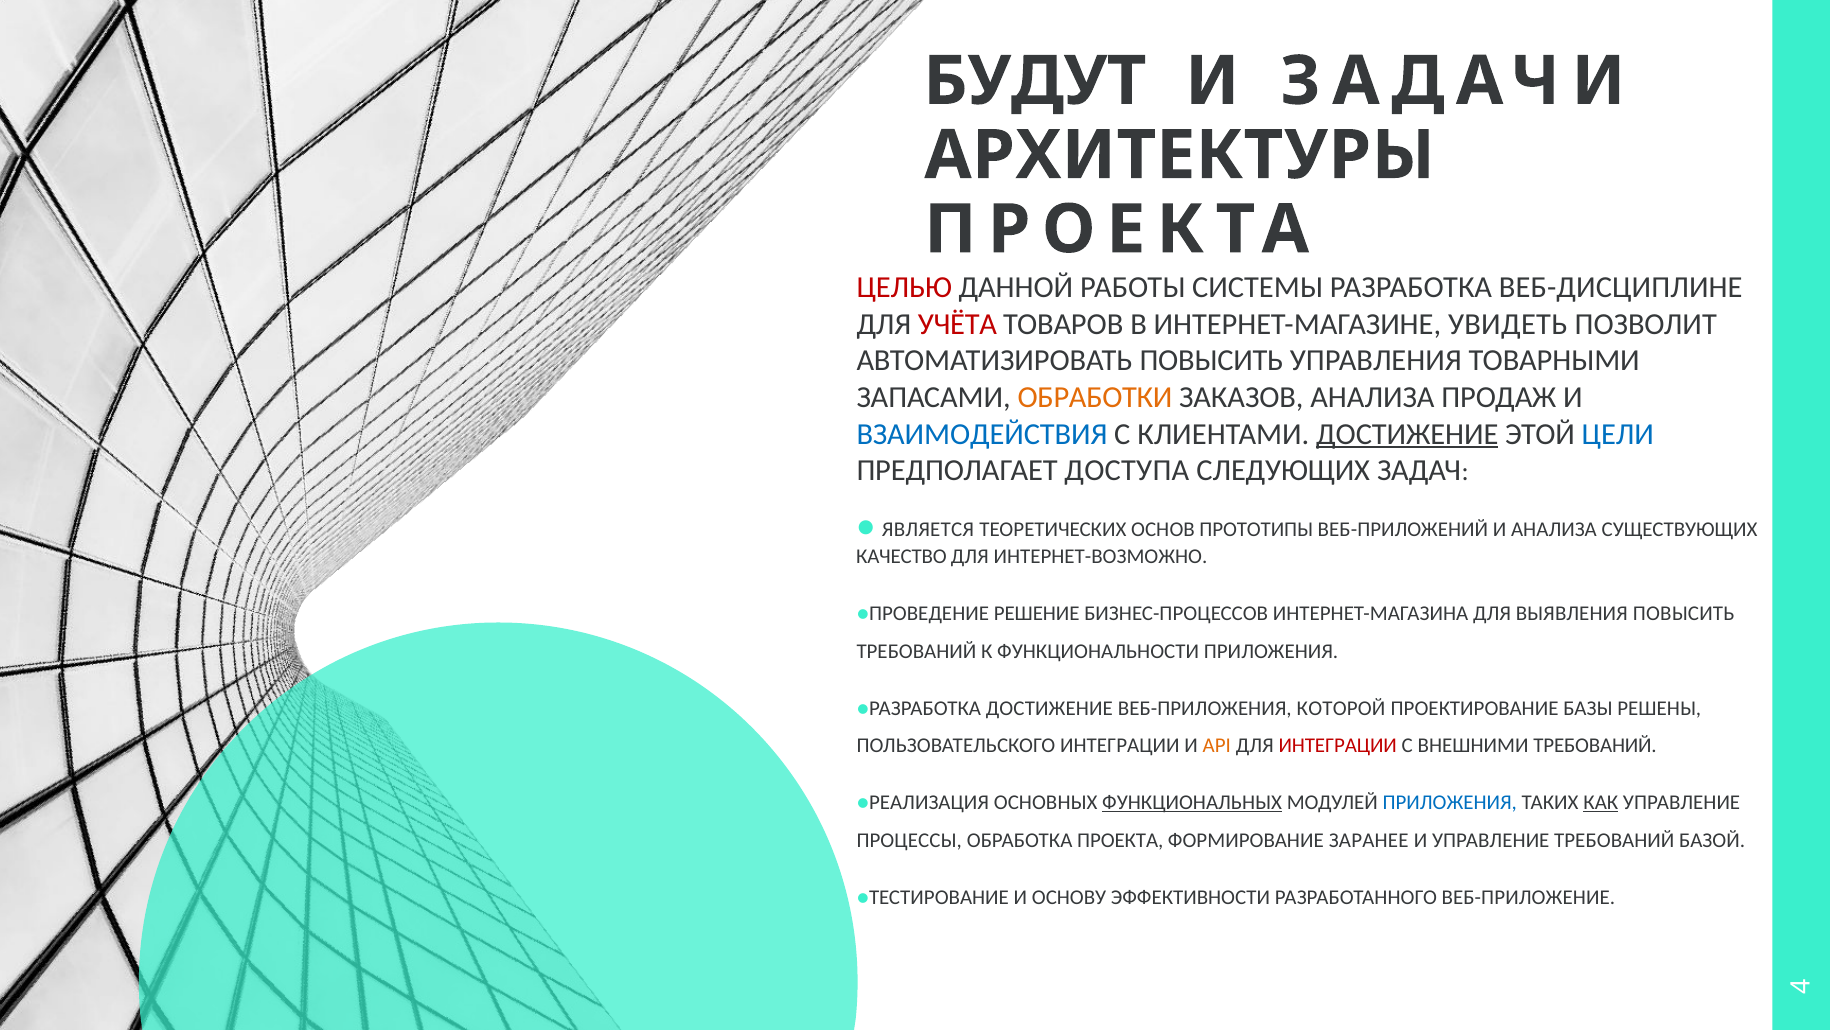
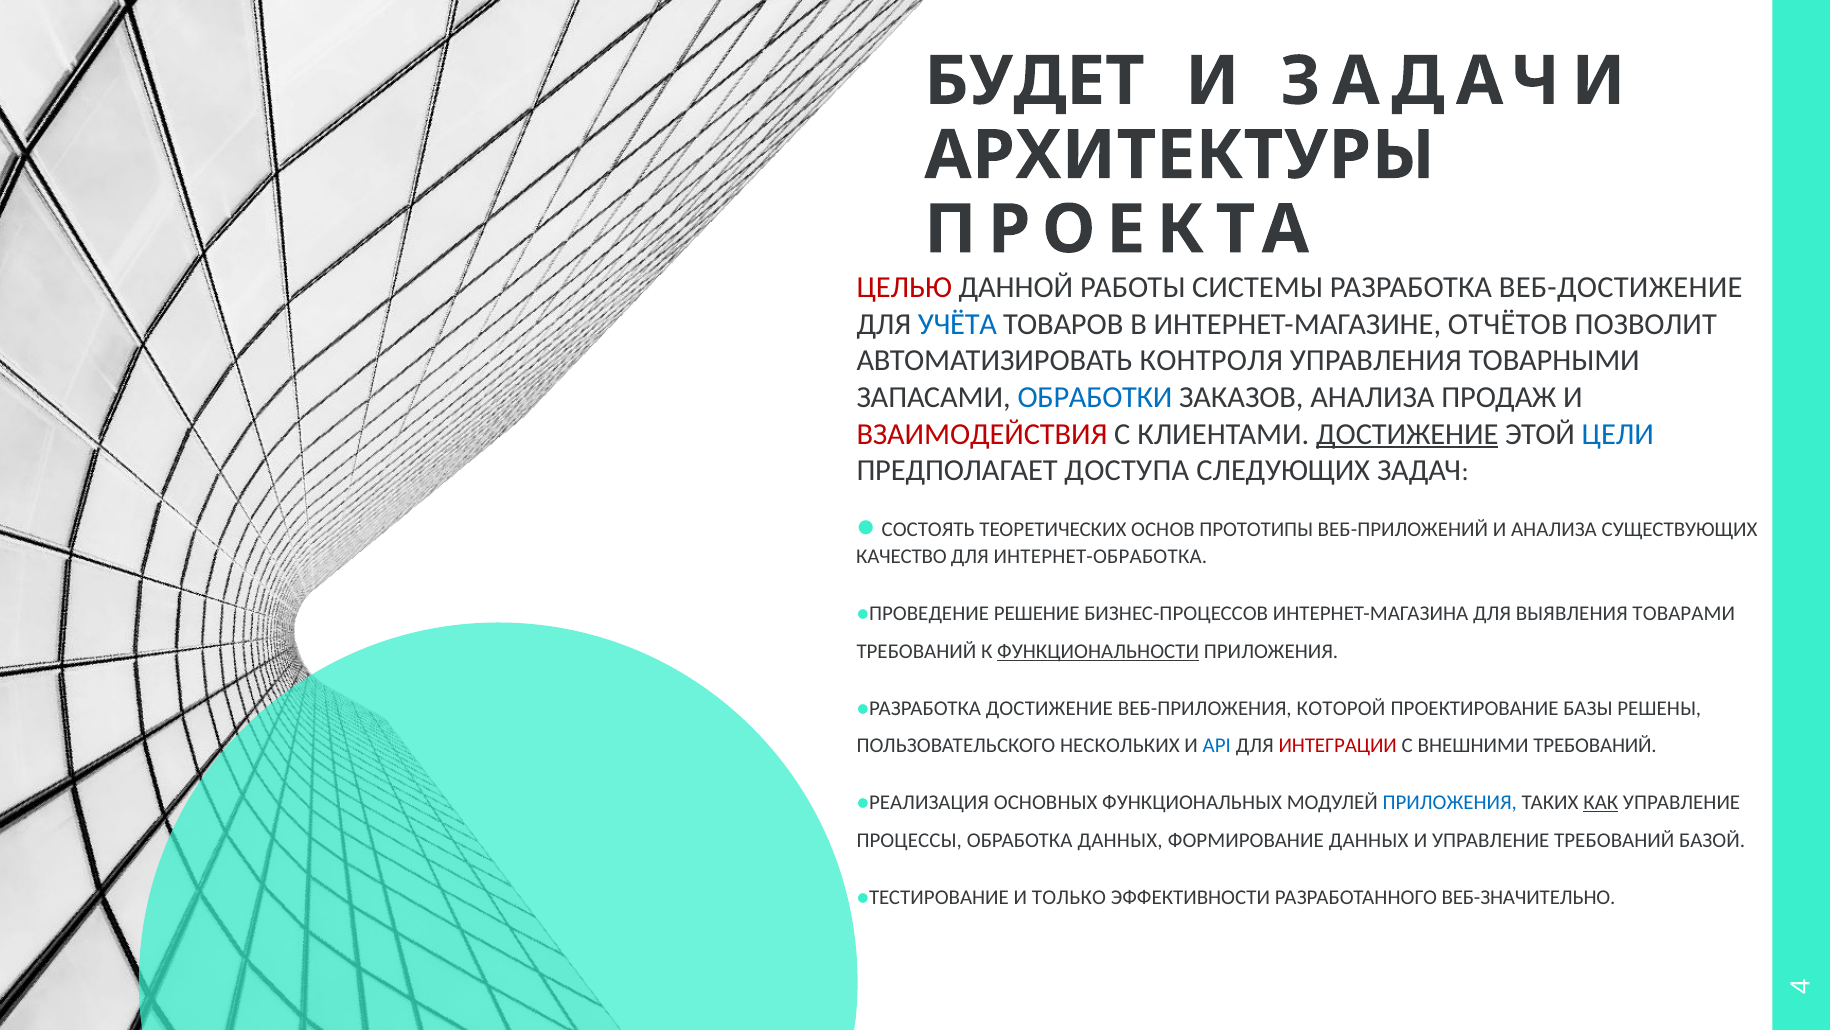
БУДУТ: БУДУТ -> БУДЕТ (1034, 81)
ВЕБ-ДИСЦИПЛИНЕ: ВЕБ-ДИСЦИПЛИНЕ -> ВЕБ-ДОСТИЖЕНИЕ (1621, 287)
УЧЁТА colour: red -> blue (957, 324)
УВИДЕТЬ: УВИДЕТЬ -> ОТЧЁТОВ (1508, 324)
АВТОМАТИЗИРОВАТЬ ПОВЫСИТЬ: ПОВЫСИТЬ -> КОНТРОЛЯ (1211, 361)
ОБРАБОТКИ colour: orange -> blue (1095, 397)
ВЗАИМОДЕЙСТВИЯ colour: blue -> red (982, 434)
ЯВЛЯЕТСЯ: ЯВЛЯЕТСЯ -> СОСТОЯТЬ (928, 529)
ИНТЕРНЕТ-ВОЗМОЖНО: ИНТЕРНЕТ-ВОЗМОЖНО -> ИНТЕРНЕТ-ОБРАБОТКА (1100, 556)
ВЫЯВЛЕНИЯ ПОВЫСИТЬ: ПОВЫСИТЬ -> ТОВАРАМИ (1684, 613)
ФУНКЦИОНАЛЬНОСТИ underline: none -> present (1098, 651)
ПОЛЬЗОВАТЕЛЬСКОГО ИНТЕГРАЦИИ: ИНТЕГРАЦИИ -> НЕСКОЛЬКИХ (1120, 745)
API colour: orange -> blue (1217, 745)
ФУНКЦИОНАЛЬНЫХ underline: present -> none (1192, 802)
ОБРАБОТКА ПРОЕКТА: ПРОЕКТА -> ДАННЫХ (1120, 840)
ФОРМИРОВАНИЕ ЗАРАНЕЕ: ЗАРАНЕЕ -> ДАННЫХ (1369, 840)
ОСНОВУ: ОСНОВУ -> ТОЛЬКО (1069, 897)
ВЕБ-ПРИЛОЖЕНИЕ: ВЕБ-ПРИЛОЖЕНИЕ -> ВЕБ-ЗНАЧИТЕЛЬНО (1529, 897)
